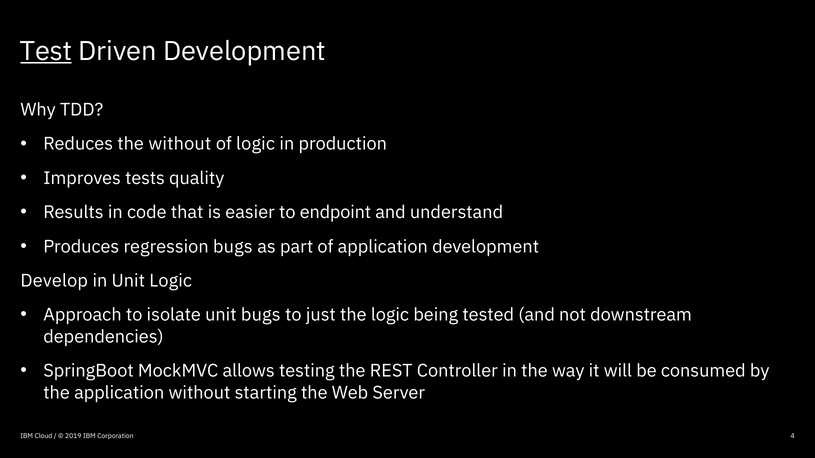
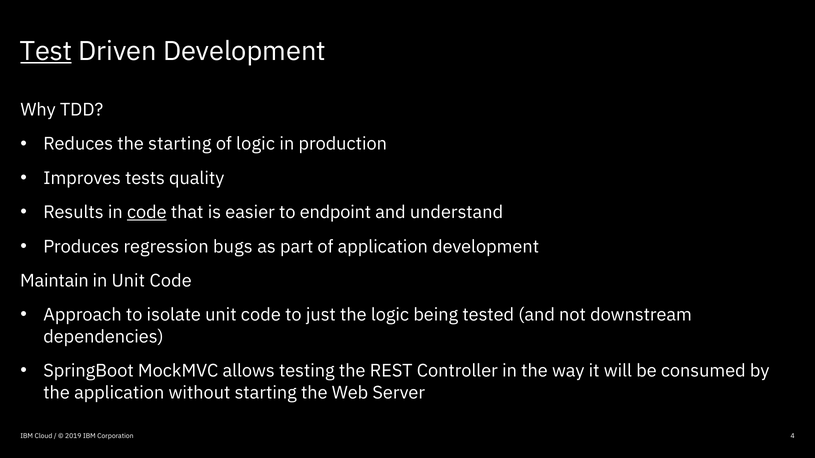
the without: without -> starting (180, 144)
code underline: none -> present (147, 213)
Develop: Develop -> Maintain (54, 281)
in Unit Logic: Logic -> Code (171, 281)
isolate unit bugs: bugs -> code (261, 315)
